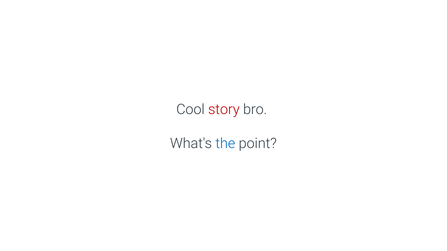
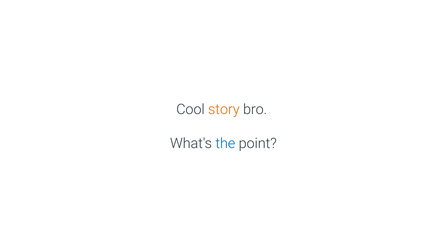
story colour: red -> orange (224, 110)
